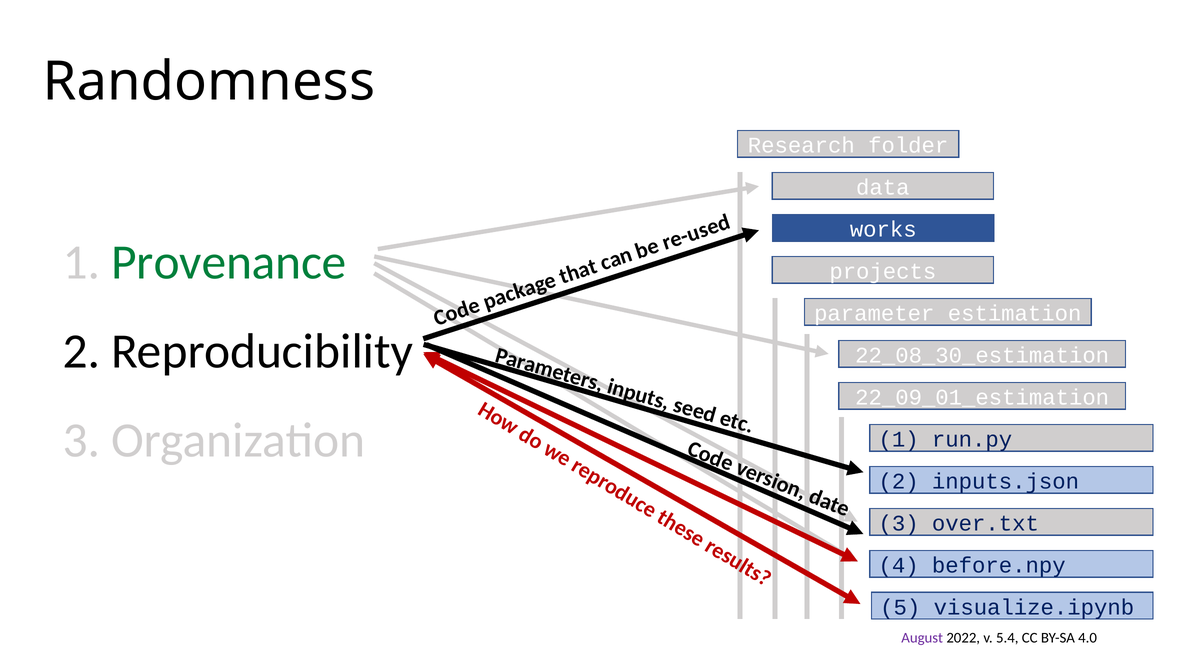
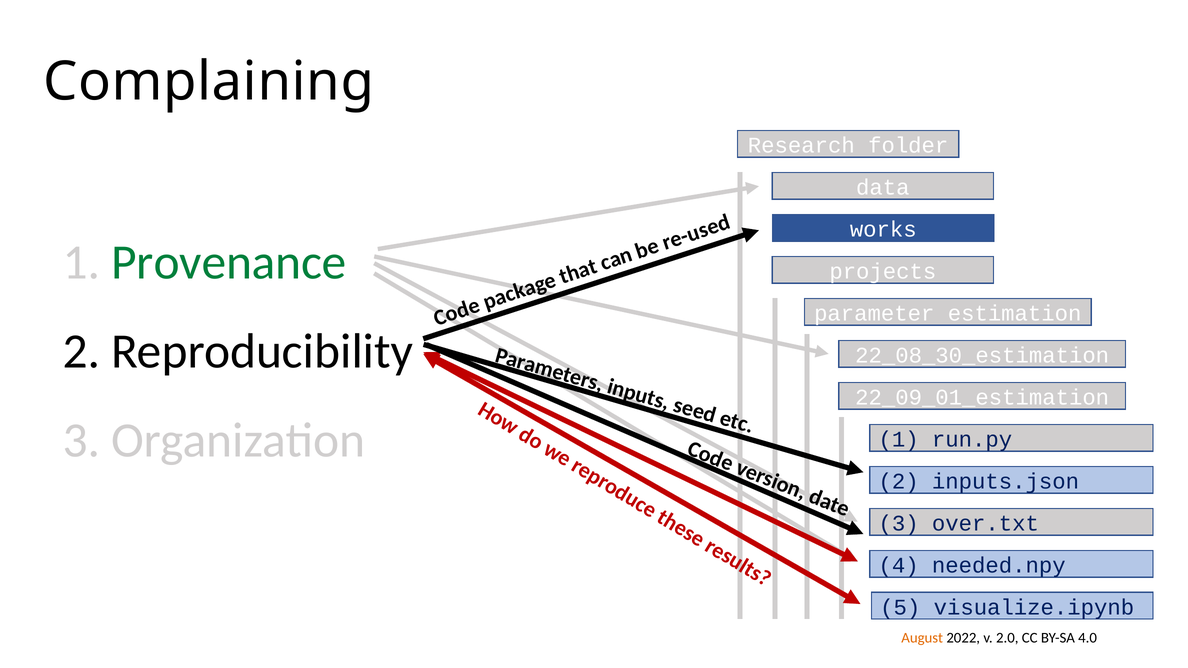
Randomness: Randomness -> Complaining (209, 82)
before.npy: before.npy -> needed.npy (999, 566)
August colour: purple -> orange (922, 638)
5.4: 5.4 -> 2.0 (1007, 638)
